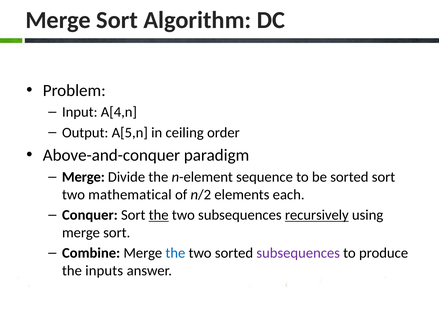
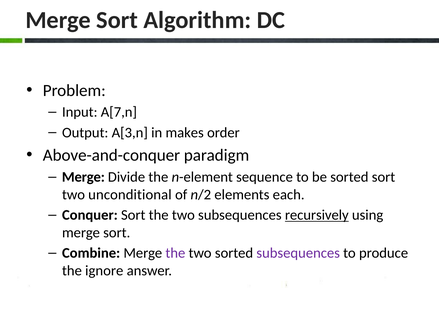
A[4,n: A[4,n -> A[7,n (119, 112)
A[5,n: A[5,n -> A[3,n (130, 133)
ceiling: ceiling -> makes (185, 133)
mathematical: mathematical -> unconditional (130, 195)
the underline: present -> none (159, 215)
the colour: blue -> purple (175, 253)
inputs: inputs -> ignore (104, 271)
